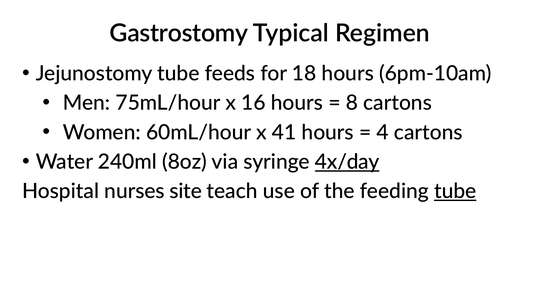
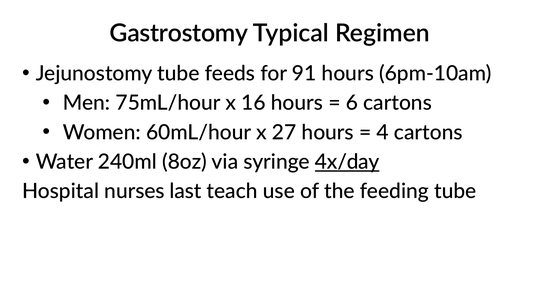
18: 18 -> 91 (304, 74)
8: 8 -> 6 (352, 103)
41: 41 -> 27 (284, 133)
site: site -> last (186, 192)
tube underline: present -> none (455, 192)
